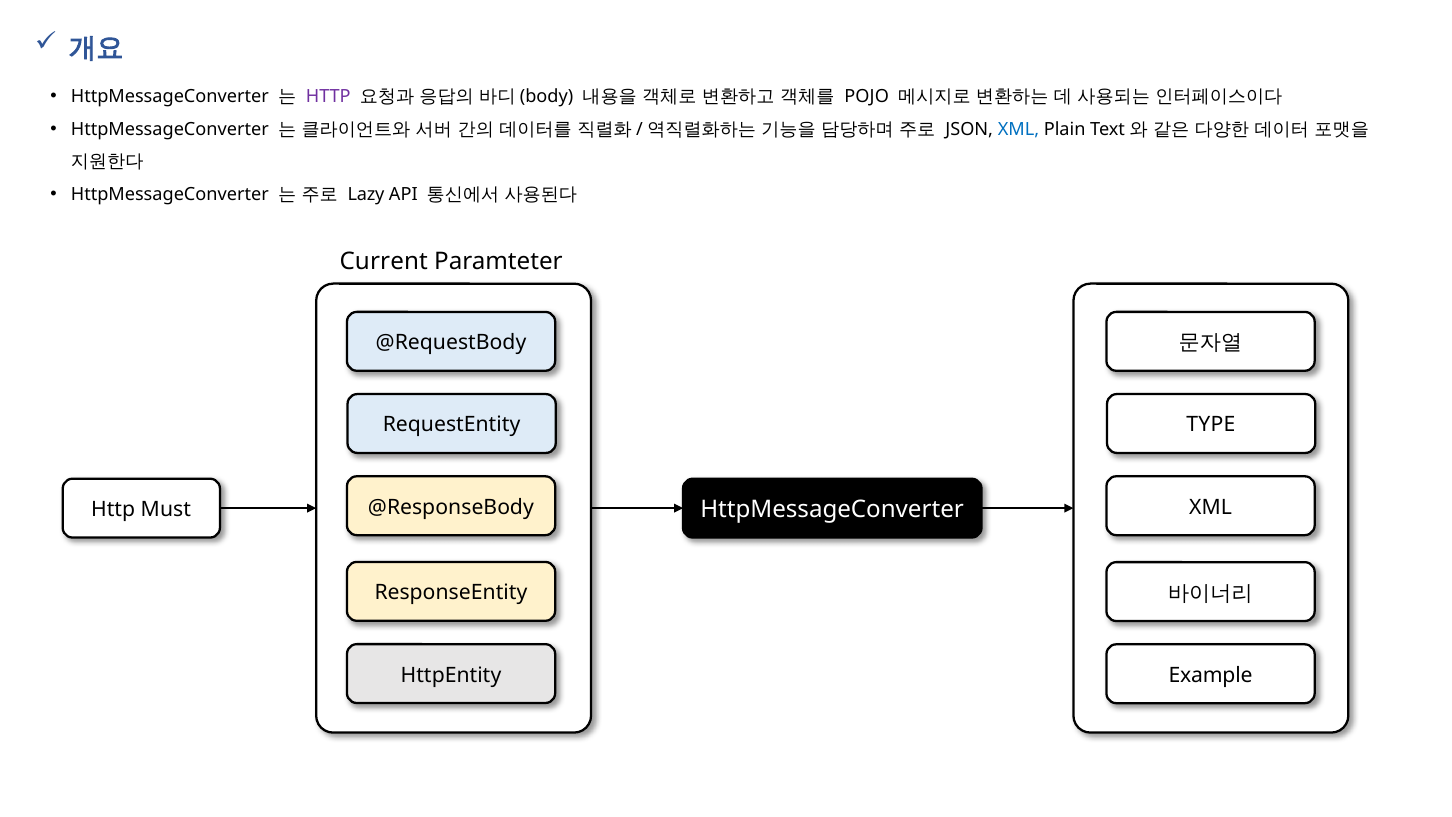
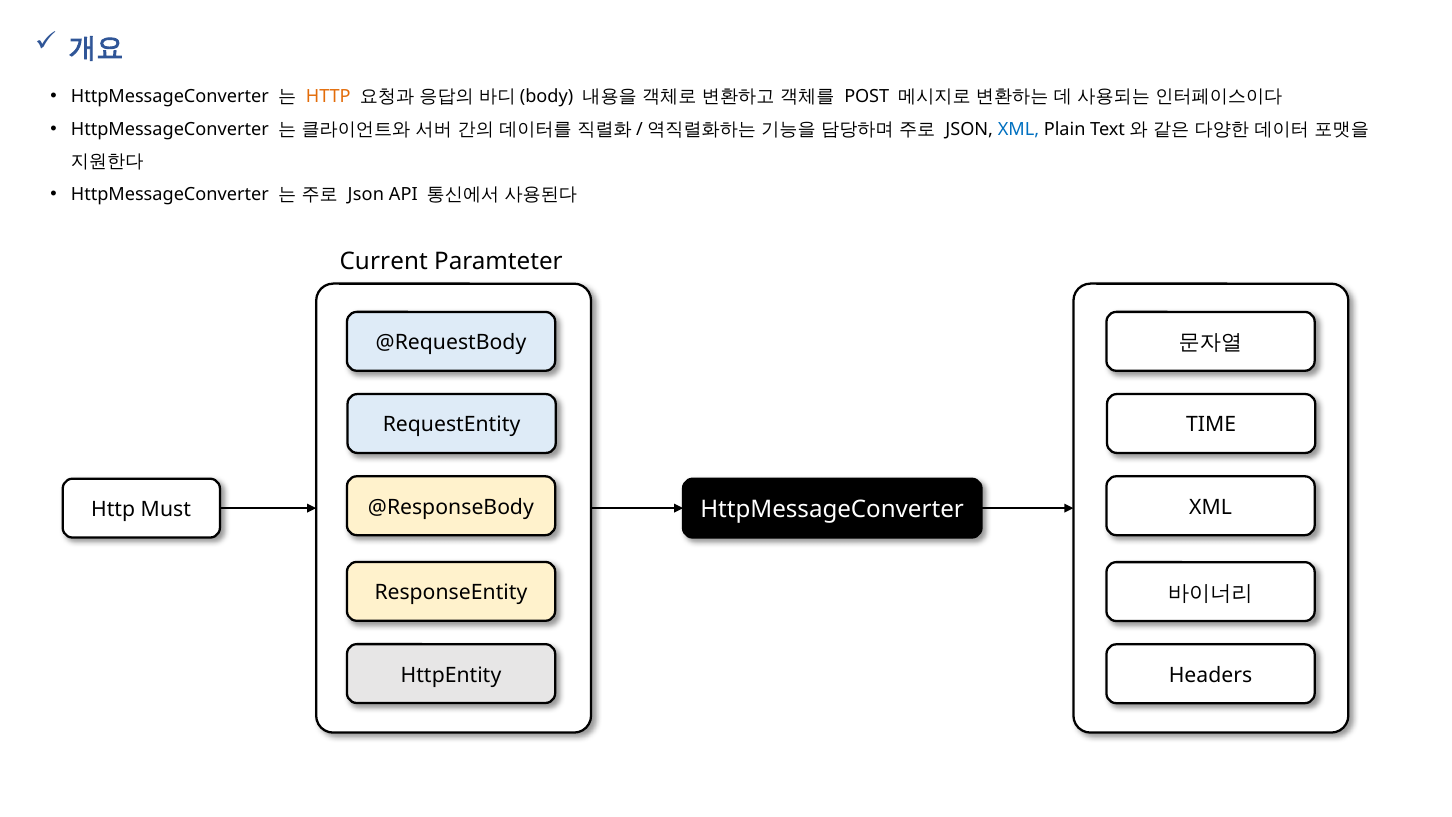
HTTP colour: purple -> orange (328, 96)
POJO: POJO -> POST (867, 96)
Lazy: Lazy -> Json (366, 194)
TYPE: TYPE -> TIME (1211, 425)
Example: Example -> Headers (1210, 675)
